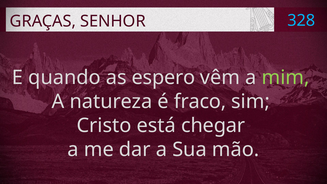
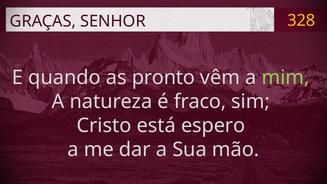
328 colour: light blue -> yellow (301, 20)
espero: espero -> pronto (163, 78)
chegar: chegar -> espero (213, 126)
